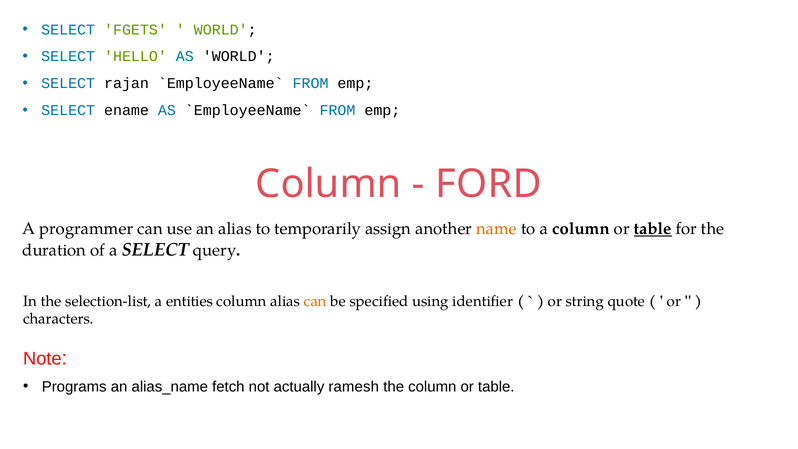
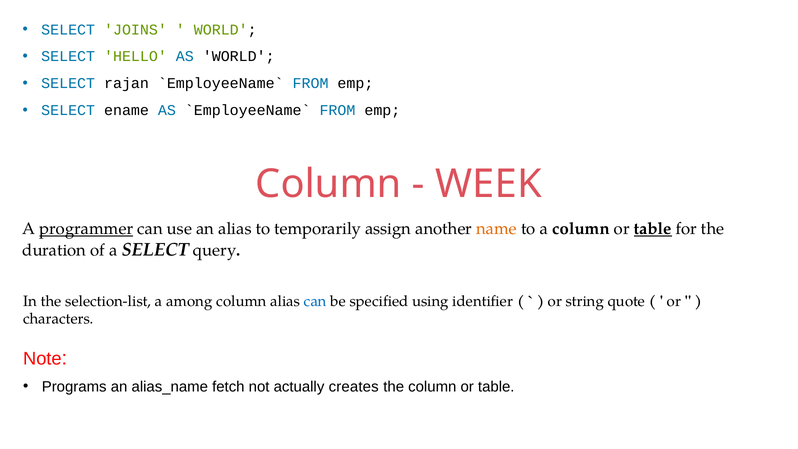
FGETS: FGETS -> JOINS (135, 30)
FORD: FORD -> WEEK (489, 184)
programmer underline: none -> present (86, 229)
entities: entities -> among (189, 301)
can colour: orange -> blue (315, 301)
ramesh: ramesh -> creates (354, 387)
